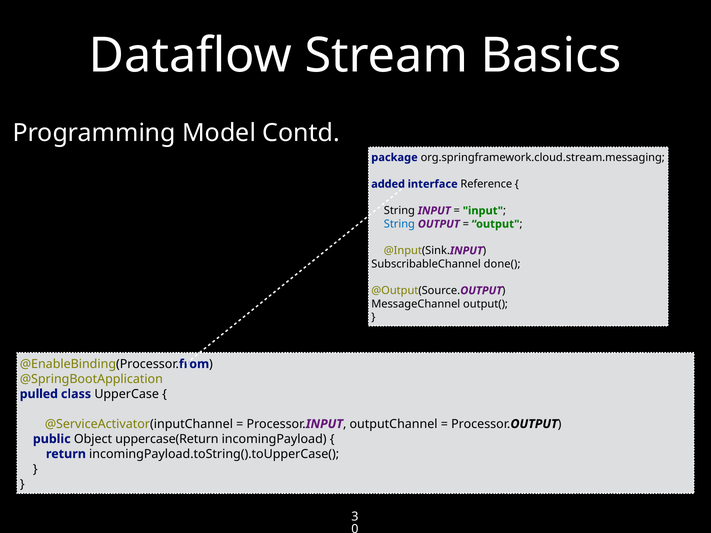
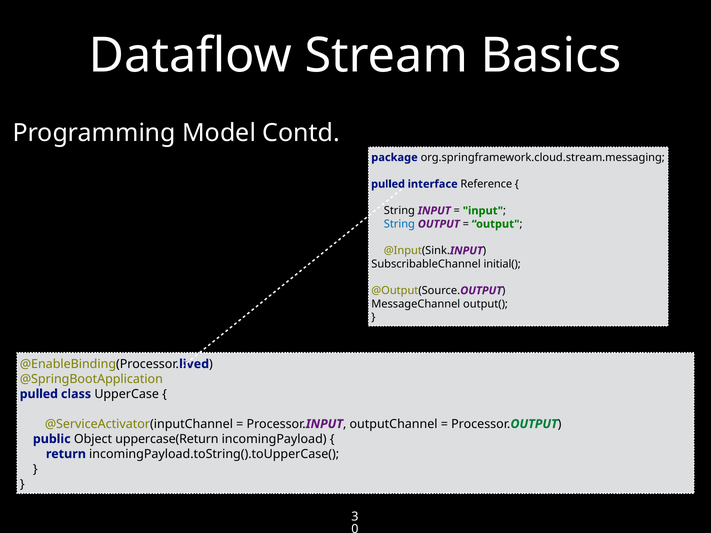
added: added -> pulled (388, 184)
done(: done( -> initial( (502, 264)
from: from -> lived (194, 364)
OUTPUT colour: black -> green (534, 424)
